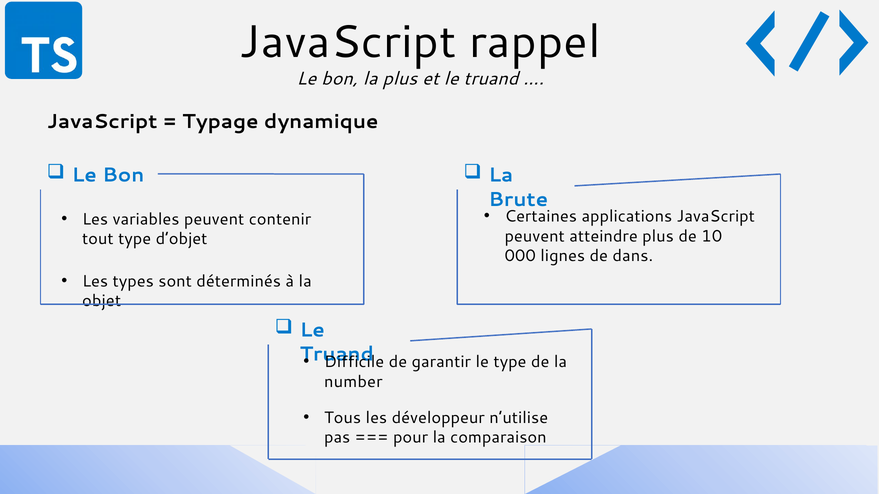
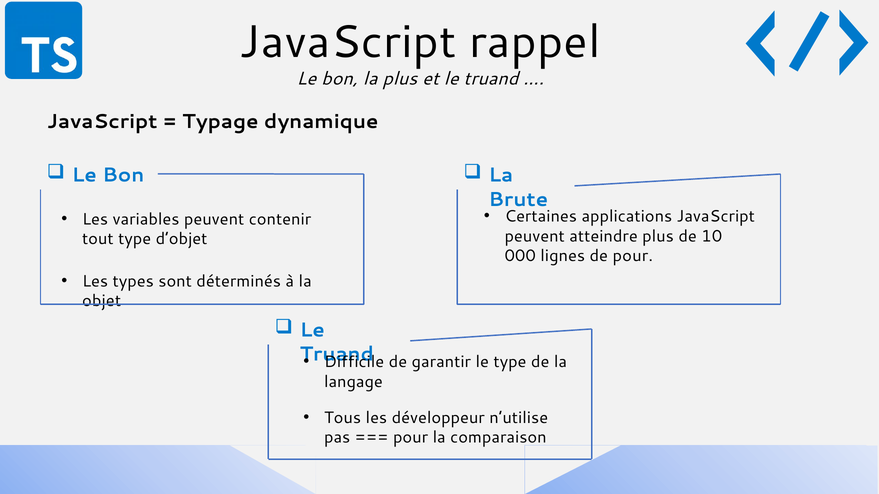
de dans: dans -> pour (633, 256)
number: number -> langage (353, 382)
